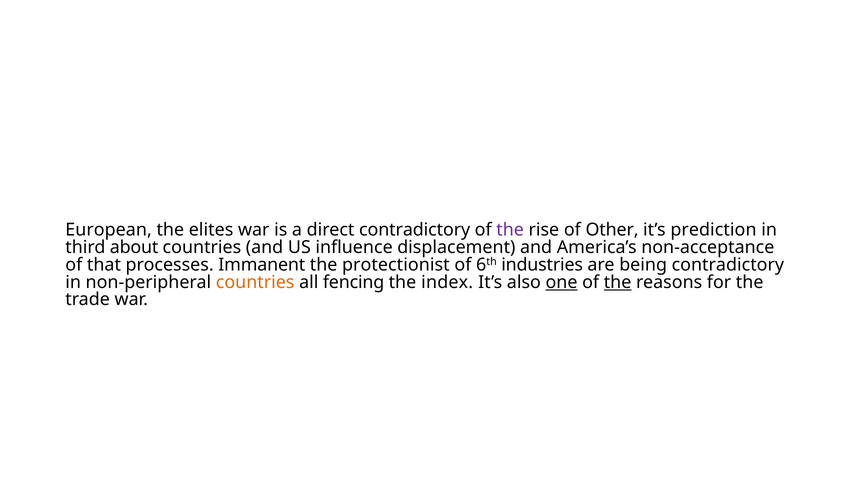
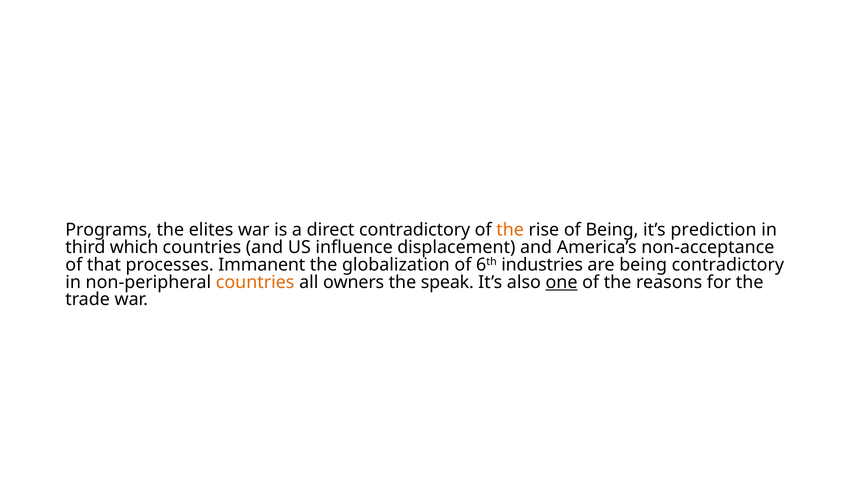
European: European -> Programs (109, 230)
the colour: purple -> orange (510, 230)
of Other: Other -> Being (612, 230)
about: about -> which (134, 247)
protectionist: protectionist -> globalization (396, 265)
fencing: fencing -> owners (354, 282)
index: index -> speak (447, 282)
the underline: present -> none (618, 282)
